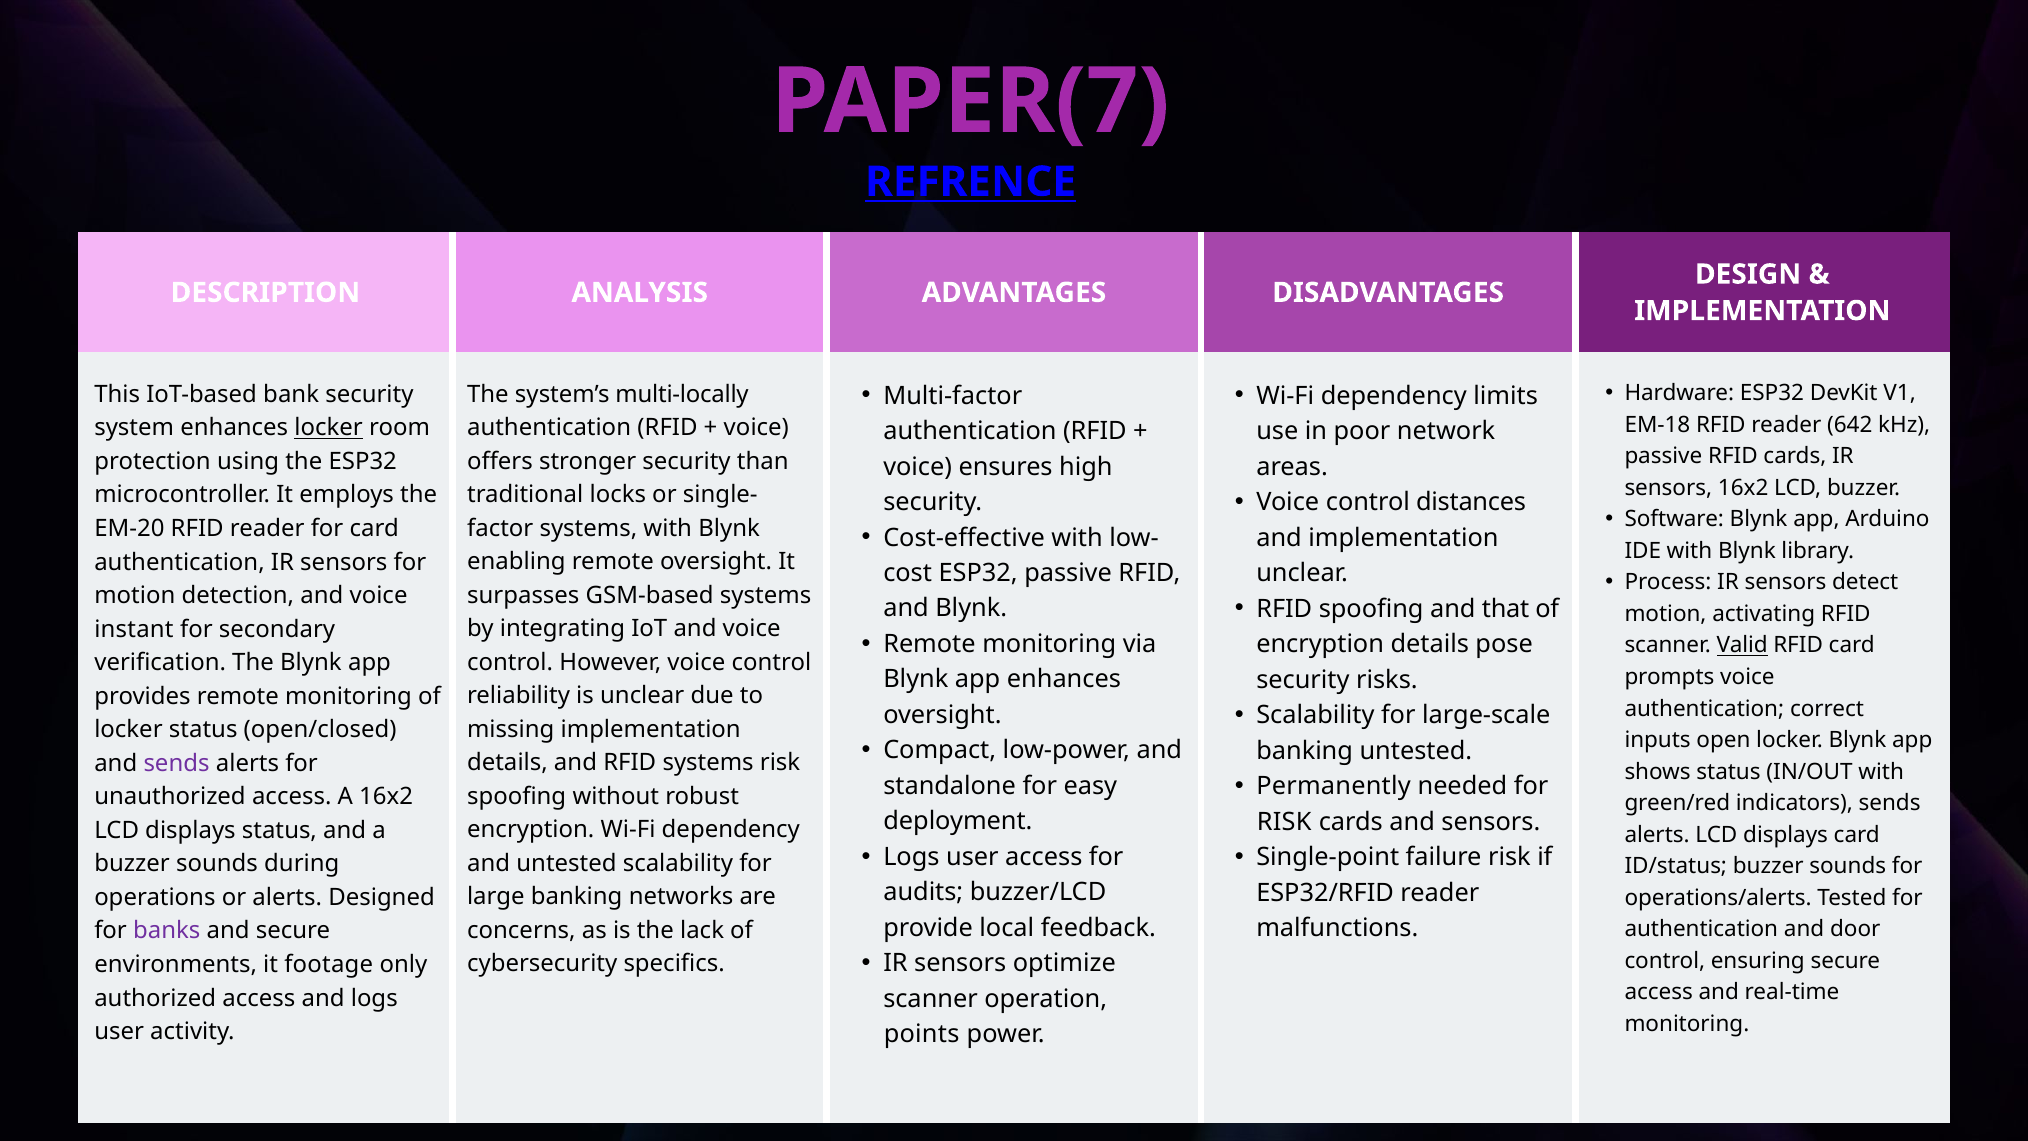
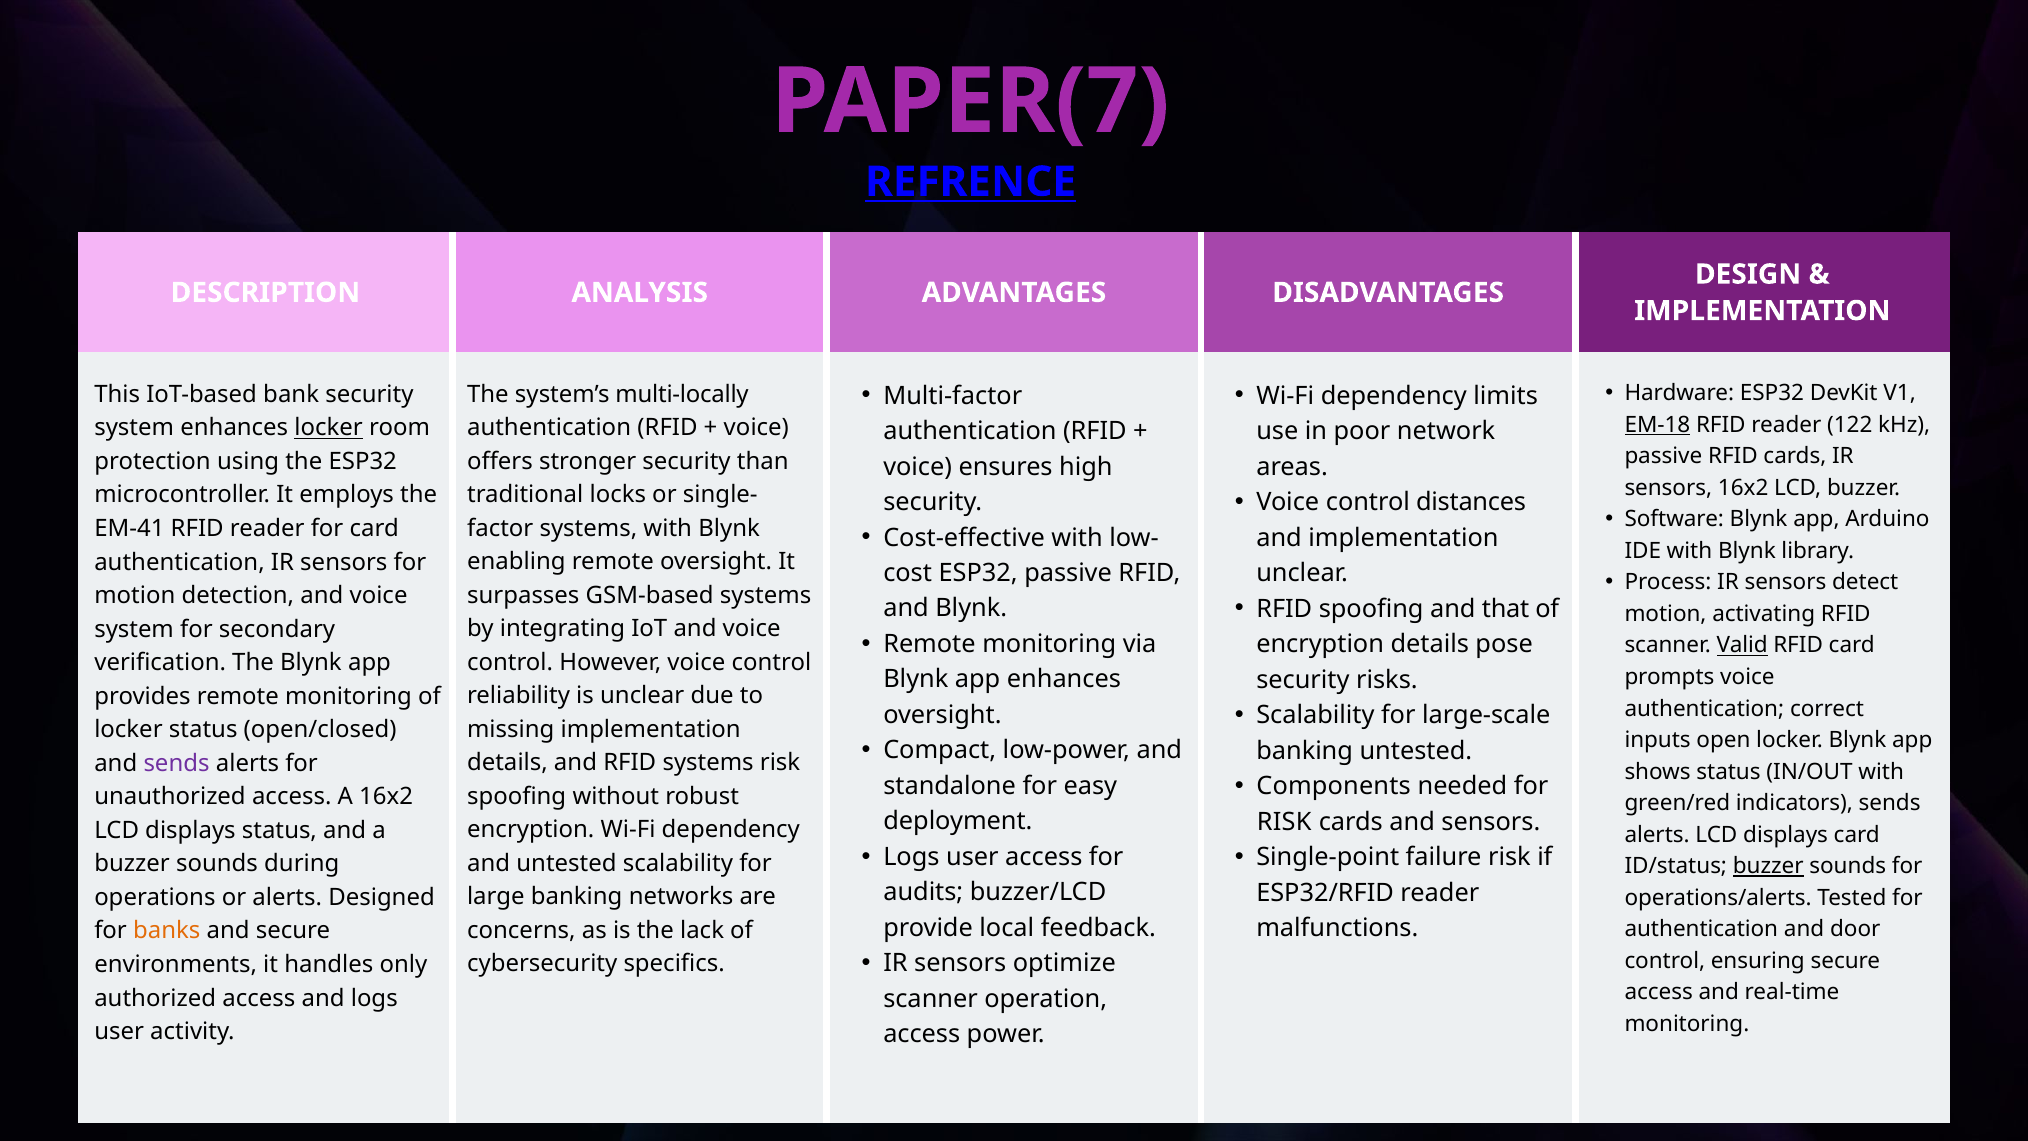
EM-18 underline: none -> present (1657, 425)
642: 642 -> 122 (1850, 425)
EM-20: EM-20 -> EM-41 (129, 528)
instant: instant -> system (134, 629)
Permanently: Permanently -> Components (1334, 786)
buzzer underline: none -> present (1768, 866)
banks colour: purple -> orange (167, 931)
footage: footage -> handles (329, 964)
points: points -> access (922, 1034)
